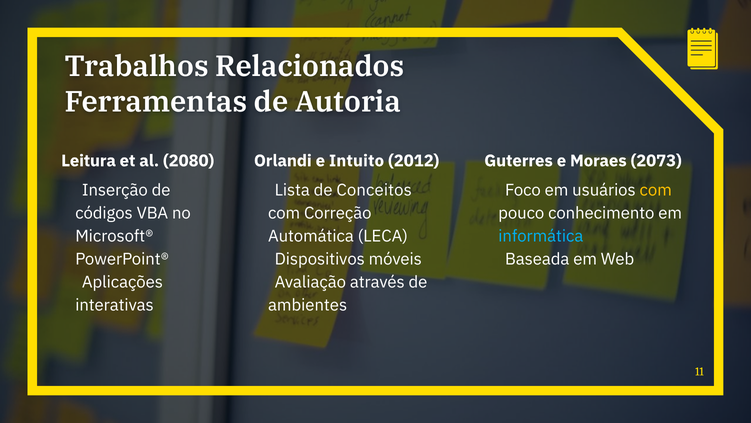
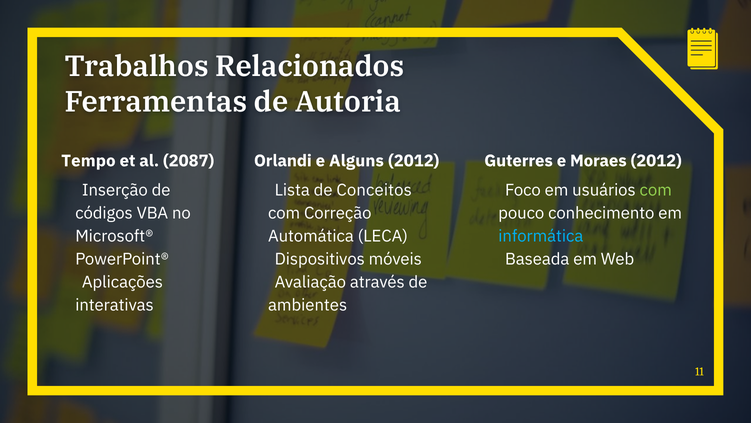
Leitura: Leitura -> Tempo (88, 161)
2080: 2080 -> 2087 (189, 161)
Intuito: Intuito -> Alguns (356, 161)
Moraes 2073: 2073 -> 2012 (656, 161)
com colour: yellow -> light green (656, 190)
